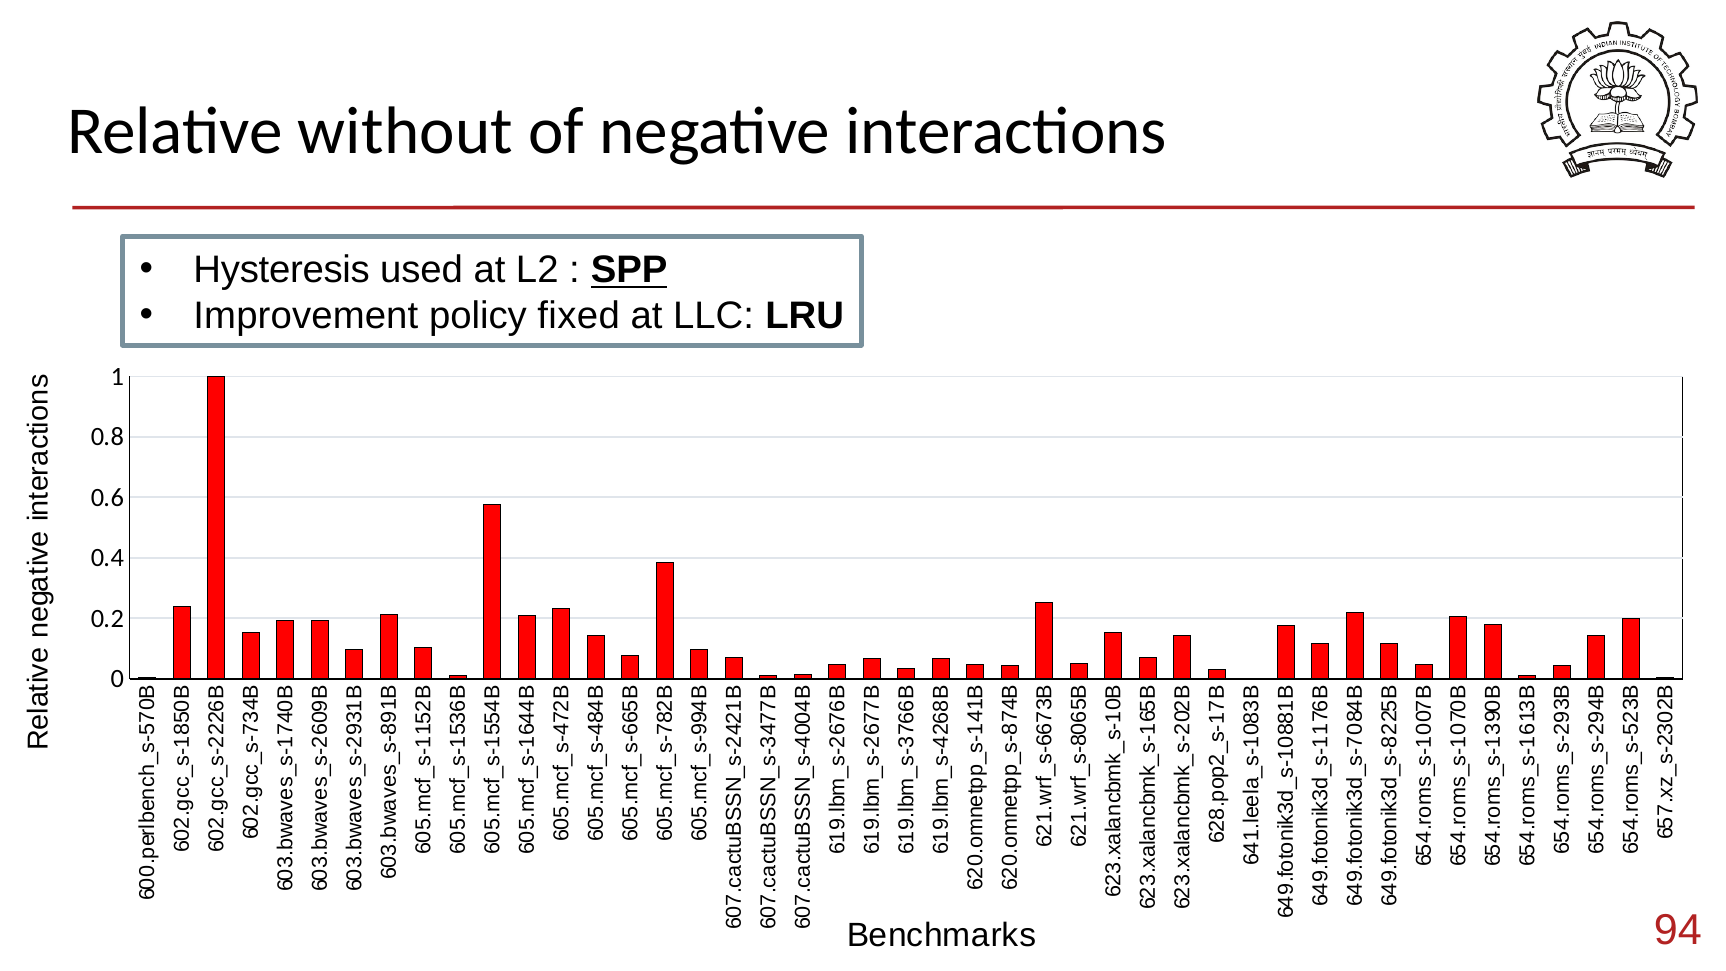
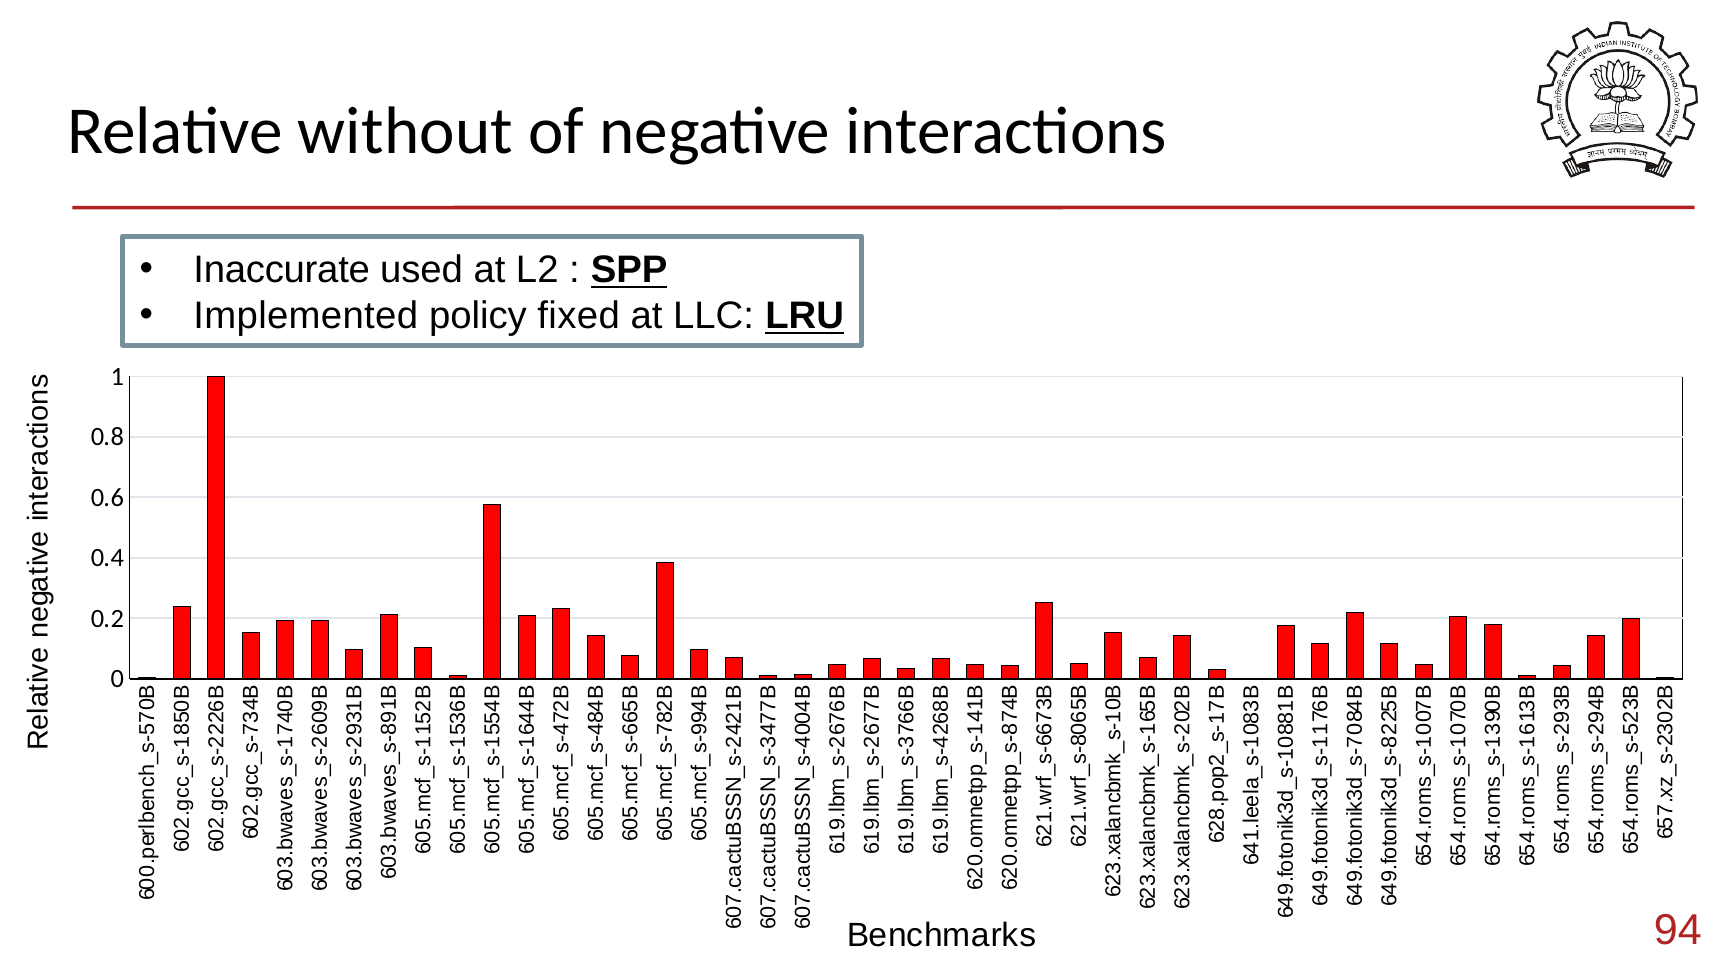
Hysteresis: Hysteresis -> Inaccurate (282, 270)
Improvement: Improvement -> Implemented (306, 316)
LRU underline: none -> present (805, 316)
